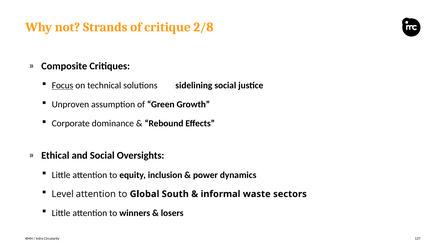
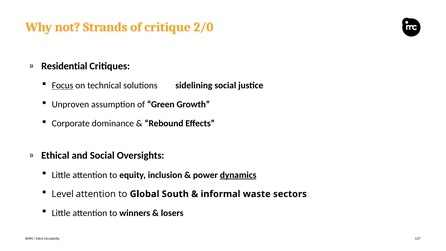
2/8: 2/8 -> 2/0 (203, 27)
Composite: Composite -> Residential (64, 66)
dynamics underline: none -> present (238, 175)
